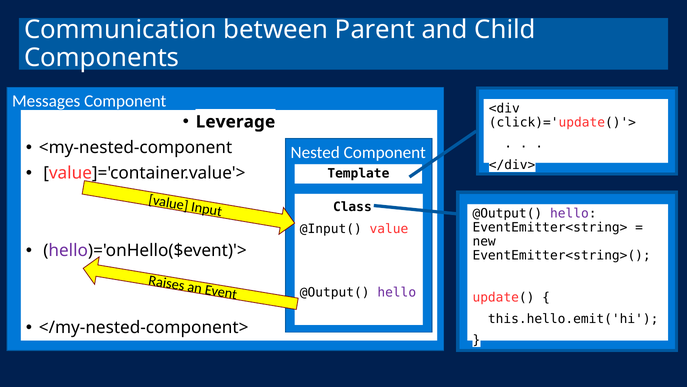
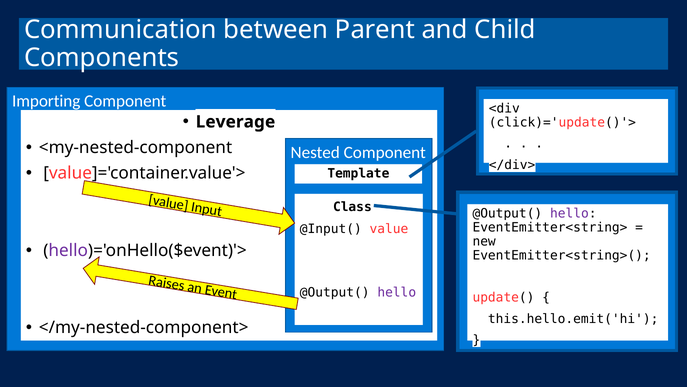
Messages: Messages -> Importing (46, 101)
